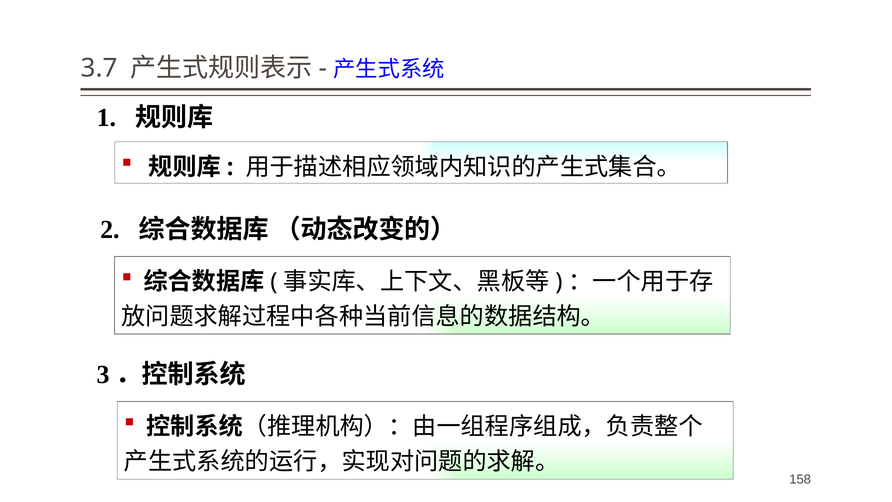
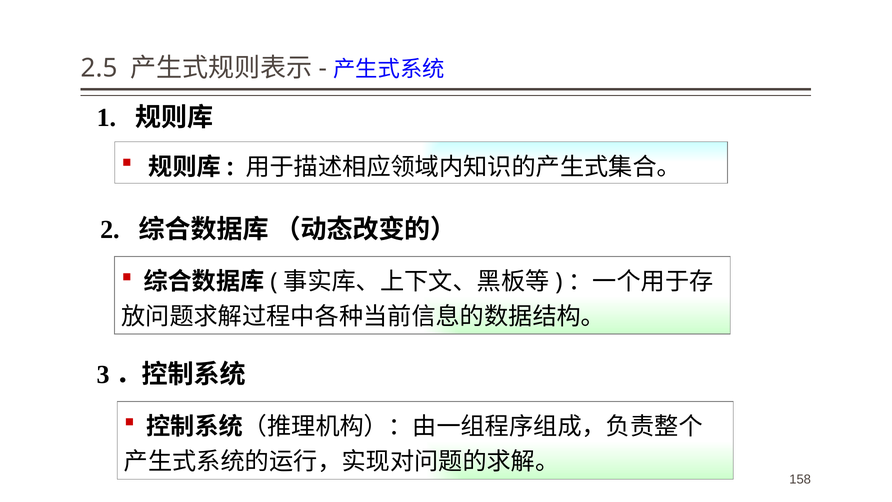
3.7: 3.7 -> 2.5 (99, 68)
